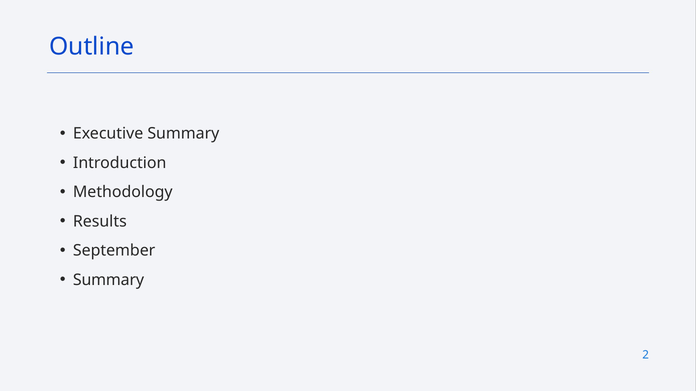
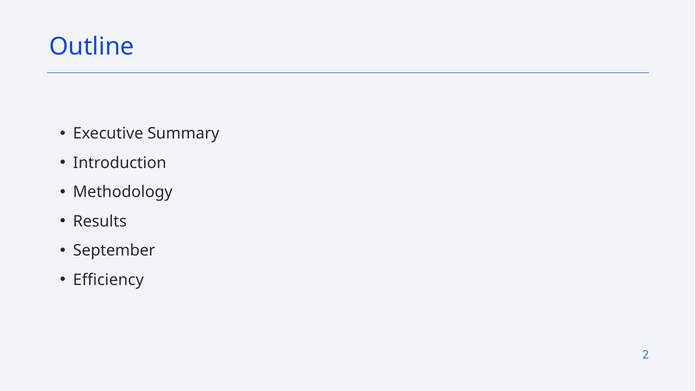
Summary: Summary -> Efficiency (108, 280)
